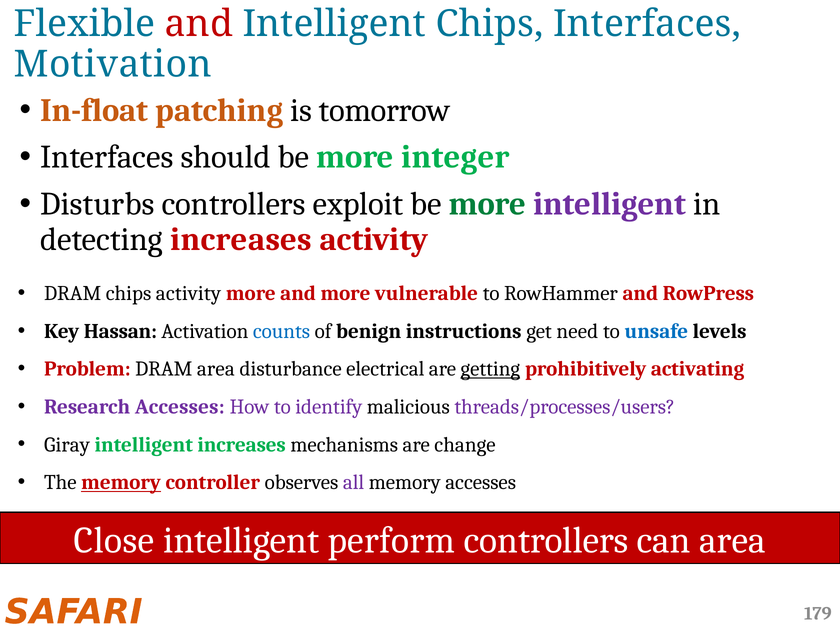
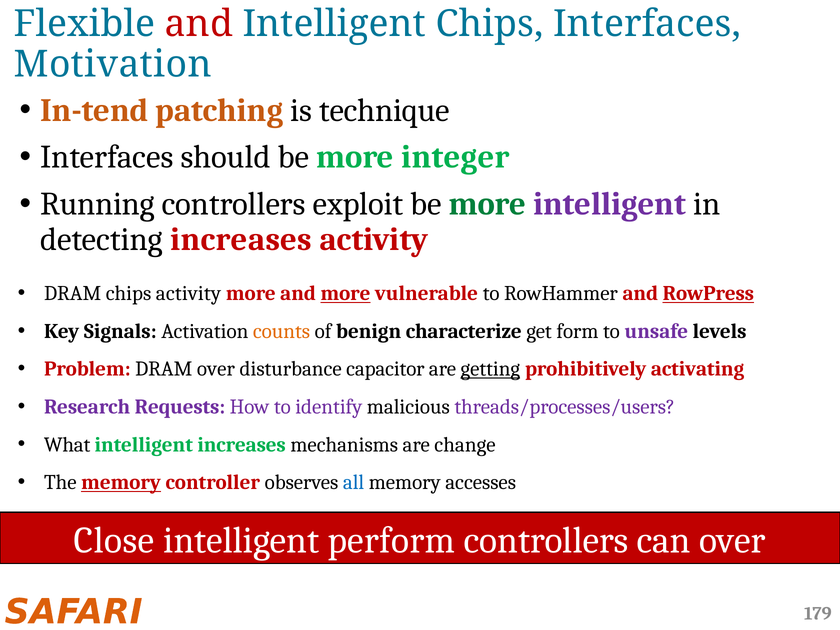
In-float: In-float -> In-tend (94, 110)
tomorrow: tomorrow -> technique (385, 110)
Disturbs: Disturbs -> Running (98, 204)
more underline: none -> present (345, 293)
RowPress underline: none -> present (708, 293)
Hassan: Hassan -> Signals (120, 331)
counts colour: blue -> orange (281, 331)
instructions: instructions -> characterize (464, 331)
need: need -> form (577, 331)
unsafe colour: blue -> purple (656, 331)
DRAM area: area -> over (216, 369)
electrical: electrical -> capacitor (385, 369)
Research Accesses: Accesses -> Requests (180, 407)
Giray: Giray -> What (67, 445)
all colour: purple -> blue (354, 482)
can area: area -> over (732, 541)
